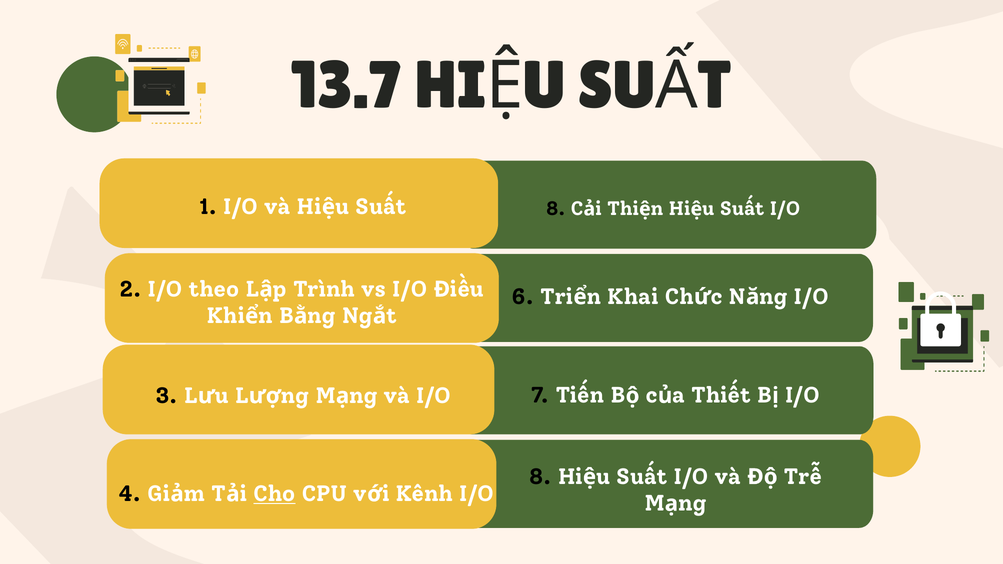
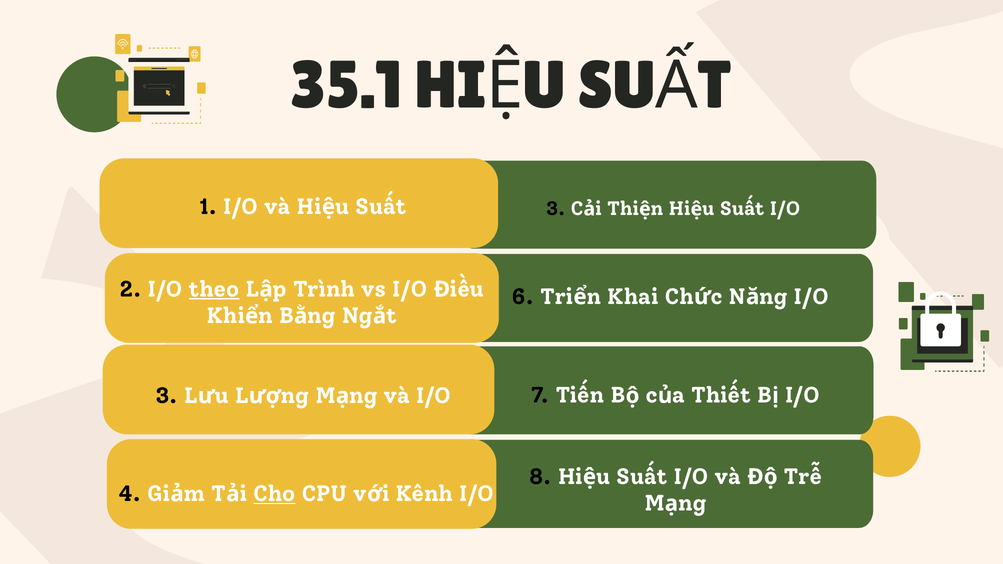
13.7: 13.7 -> 35.1 (346, 85)
8: 8 -> 3 (556, 209)
theo underline: none -> present (214, 289)
